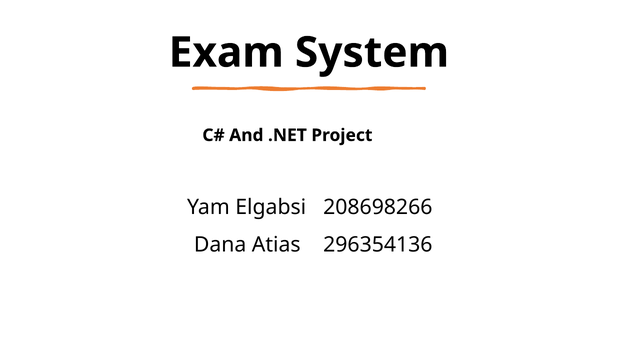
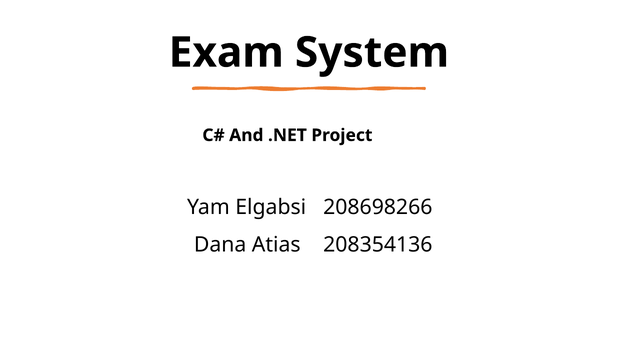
296354136: 296354136 -> 208354136 (378, 244)
